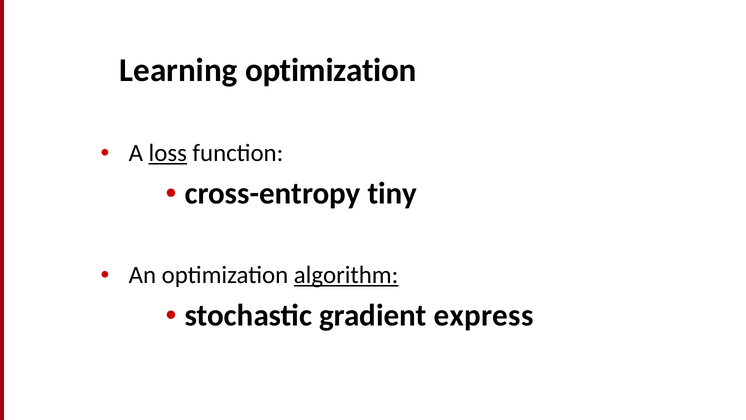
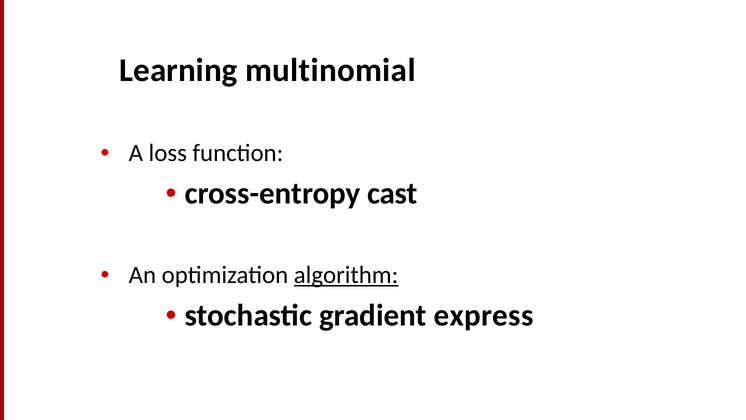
Learning optimization: optimization -> multinomial (330, 70)
loss underline: present -> none (168, 153)
tiny: tiny -> cast (392, 193)
